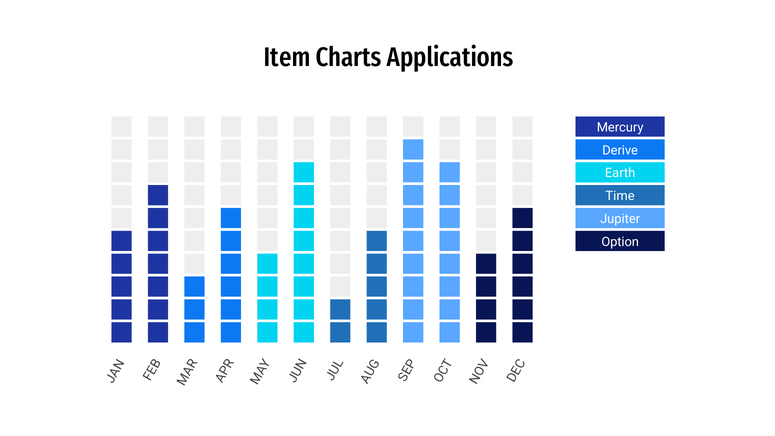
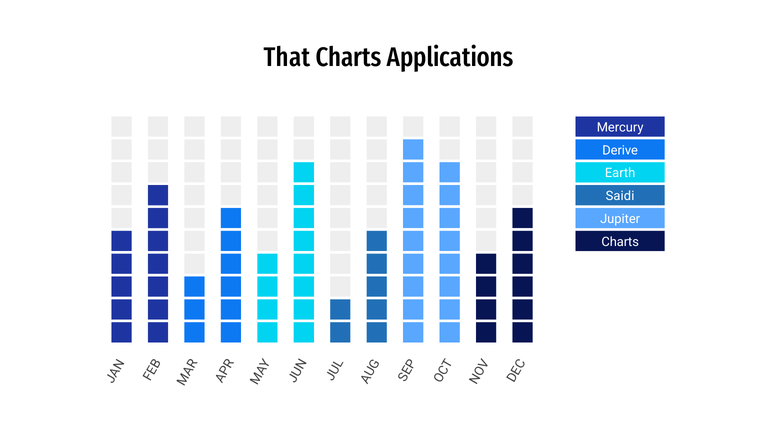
Item: Item -> That (287, 57)
Time: Time -> Saidi (620, 196)
Option: Option -> Charts (620, 242)
